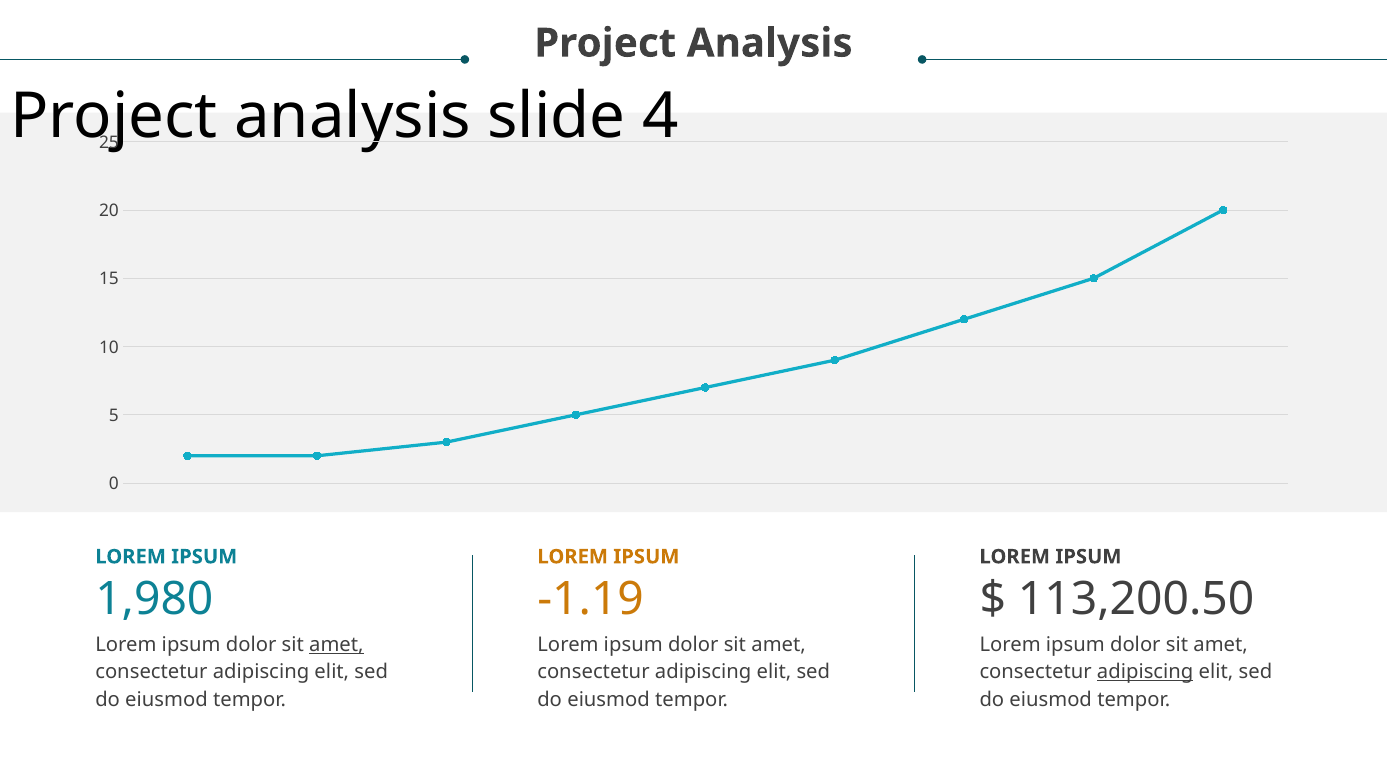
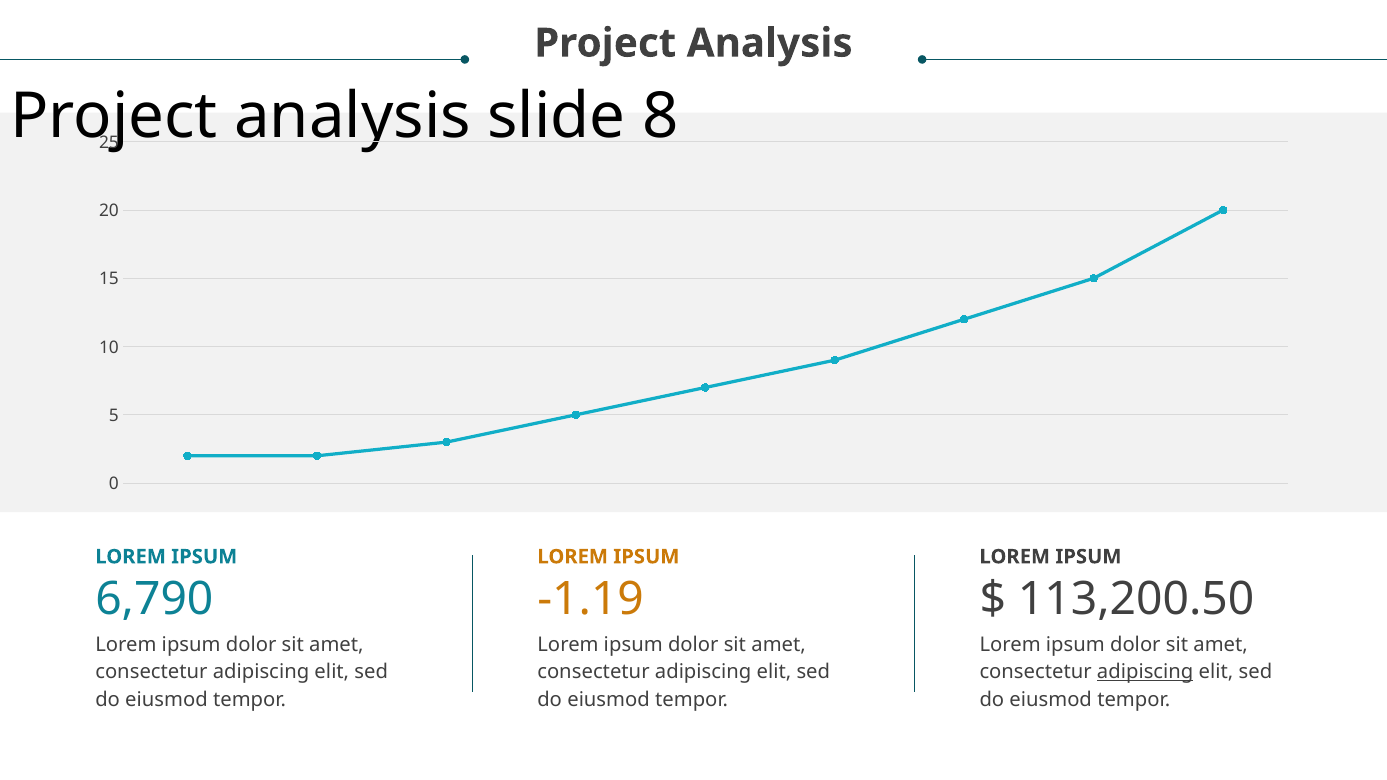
4: 4 -> 8 (660, 117)
1,980: 1,980 -> 6,790 (154, 600)
amet underline: present -> none (336, 645)
